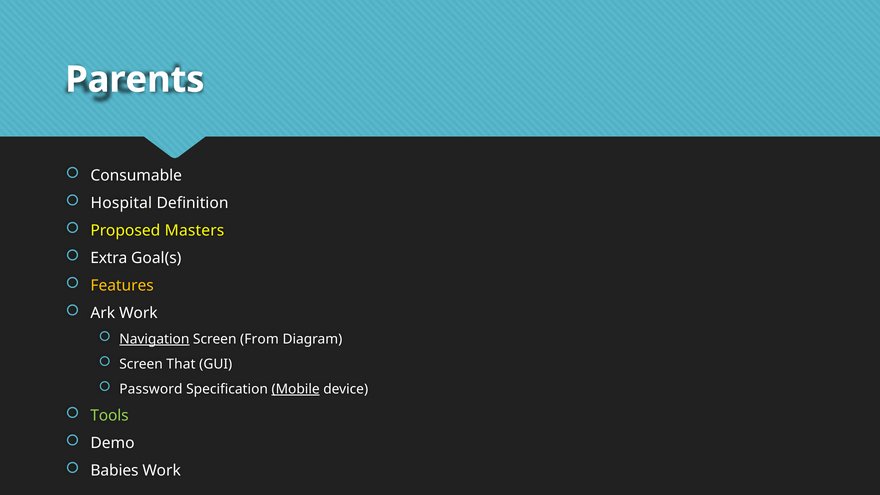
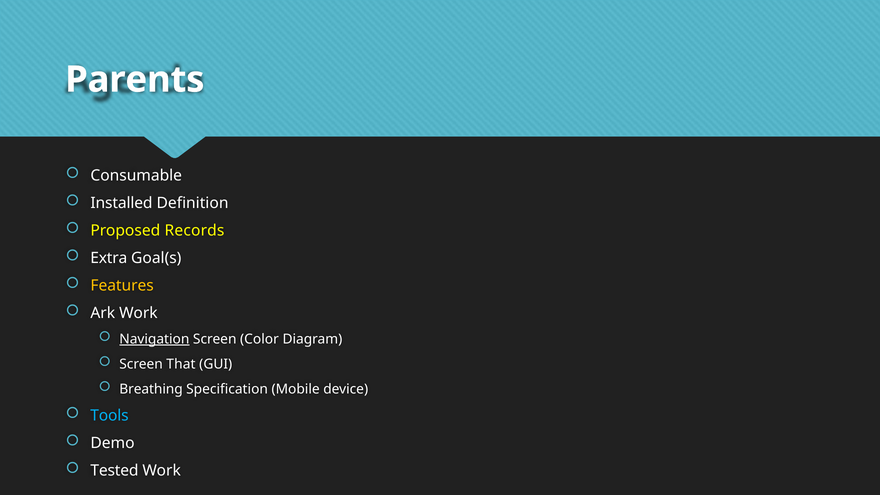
Hospital: Hospital -> Installed (122, 203)
Masters: Masters -> Records (195, 231)
From: From -> Color (259, 339)
Password: Password -> Breathing (151, 389)
Mobile underline: present -> none (296, 389)
Tools colour: light green -> light blue (109, 416)
Babies: Babies -> Tested (114, 471)
